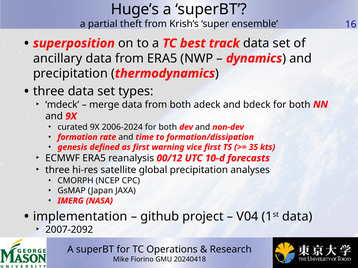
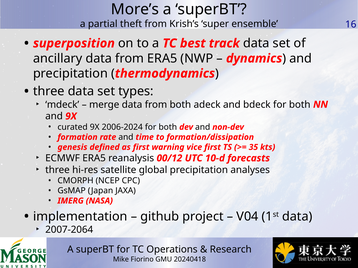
Huge’s: Huge’s -> More’s (135, 9)
2007-2092: 2007-2092 -> 2007-2064 (69, 230)
